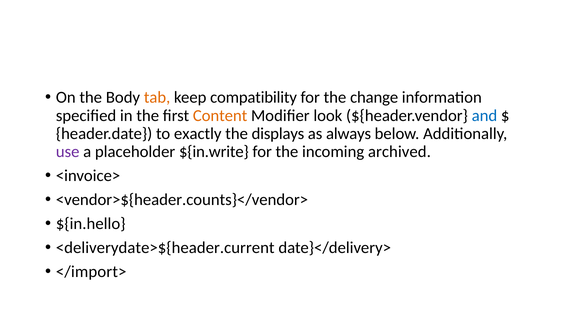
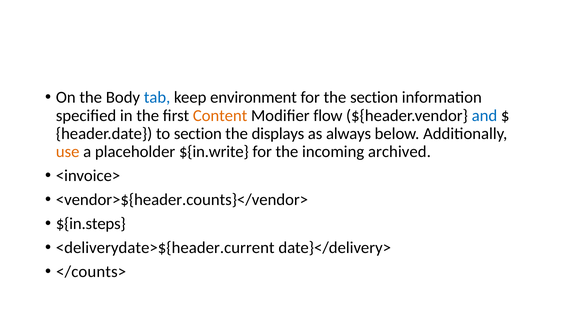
tab colour: orange -> blue (157, 98)
compatibility: compatibility -> environment (254, 98)
the change: change -> section (374, 98)
look: look -> flow (328, 116)
to exactly: exactly -> section (198, 134)
use colour: purple -> orange (68, 152)
${in.hello: ${in.hello -> ${in.steps (91, 224)
</import>: </import> -> </counts> (91, 272)
